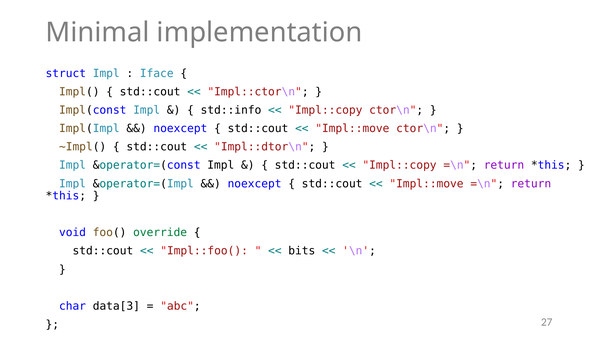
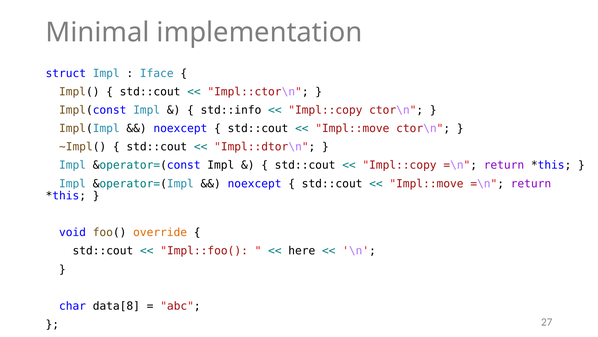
override colour: green -> orange (160, 232)
bits: bits -> here (302, 250)
data[3: data[3 -> data[8 (116, 305)
